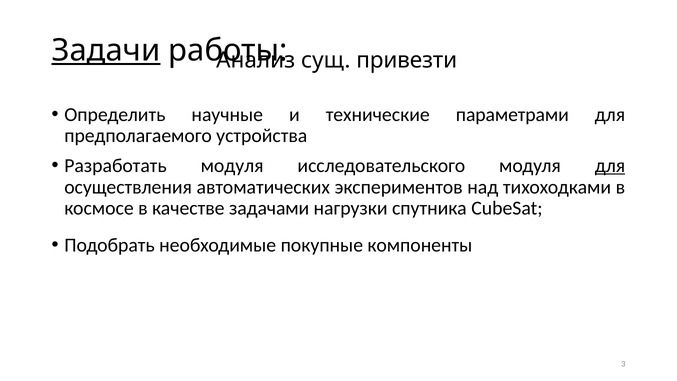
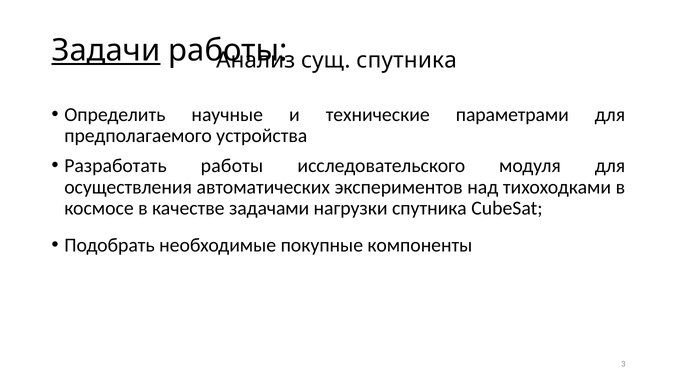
сущ привезти: привезти -> спутника (407, 60)
Разработать модуля: модуля -> работы (232, 166)
для underline: present -> none (610, 166)
